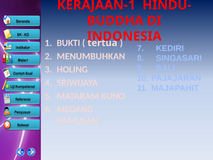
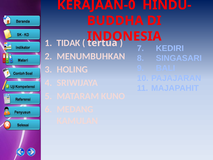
KERAJAAN-1: KERAJAAN-1 -> KERAJAAN-0 (96, 5)
BUKTI: BUKTI -> TIDAK (68, 43)
